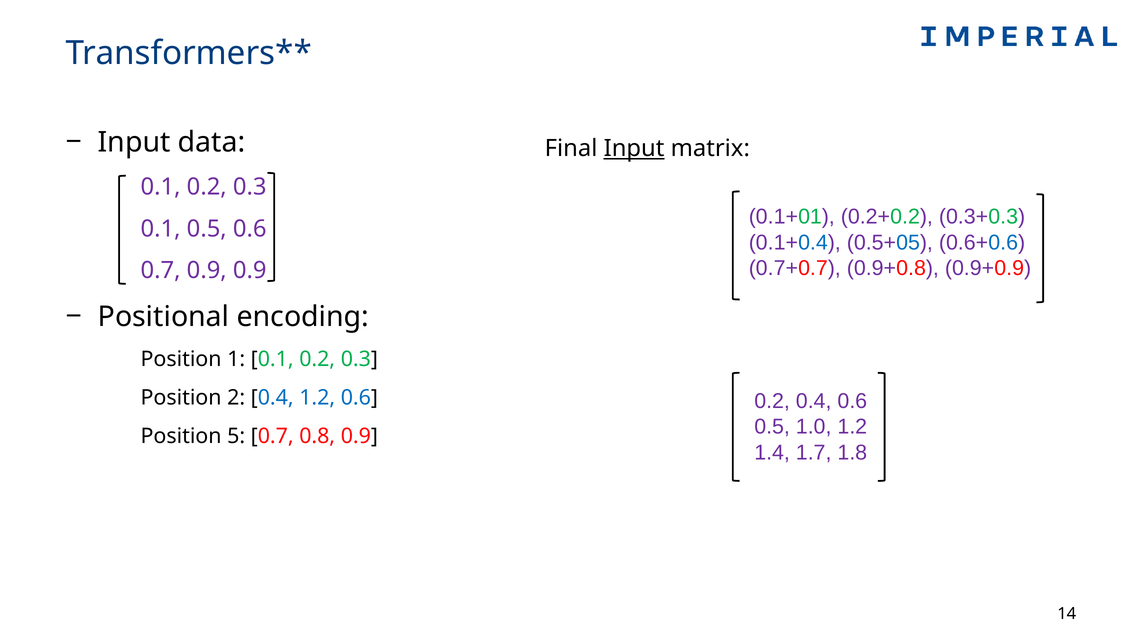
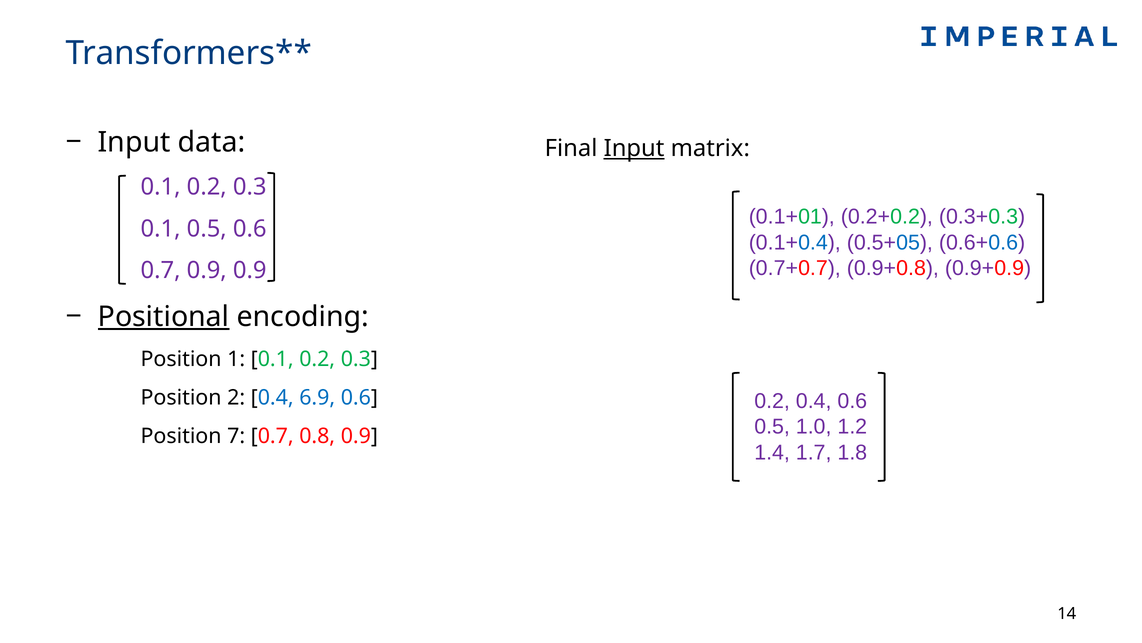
Positional underline: none -> present (164, 316)
0.4 1.2: 1.2 -> 6.9 (317, 397)
5: 5 -> 7 (236, 436)
